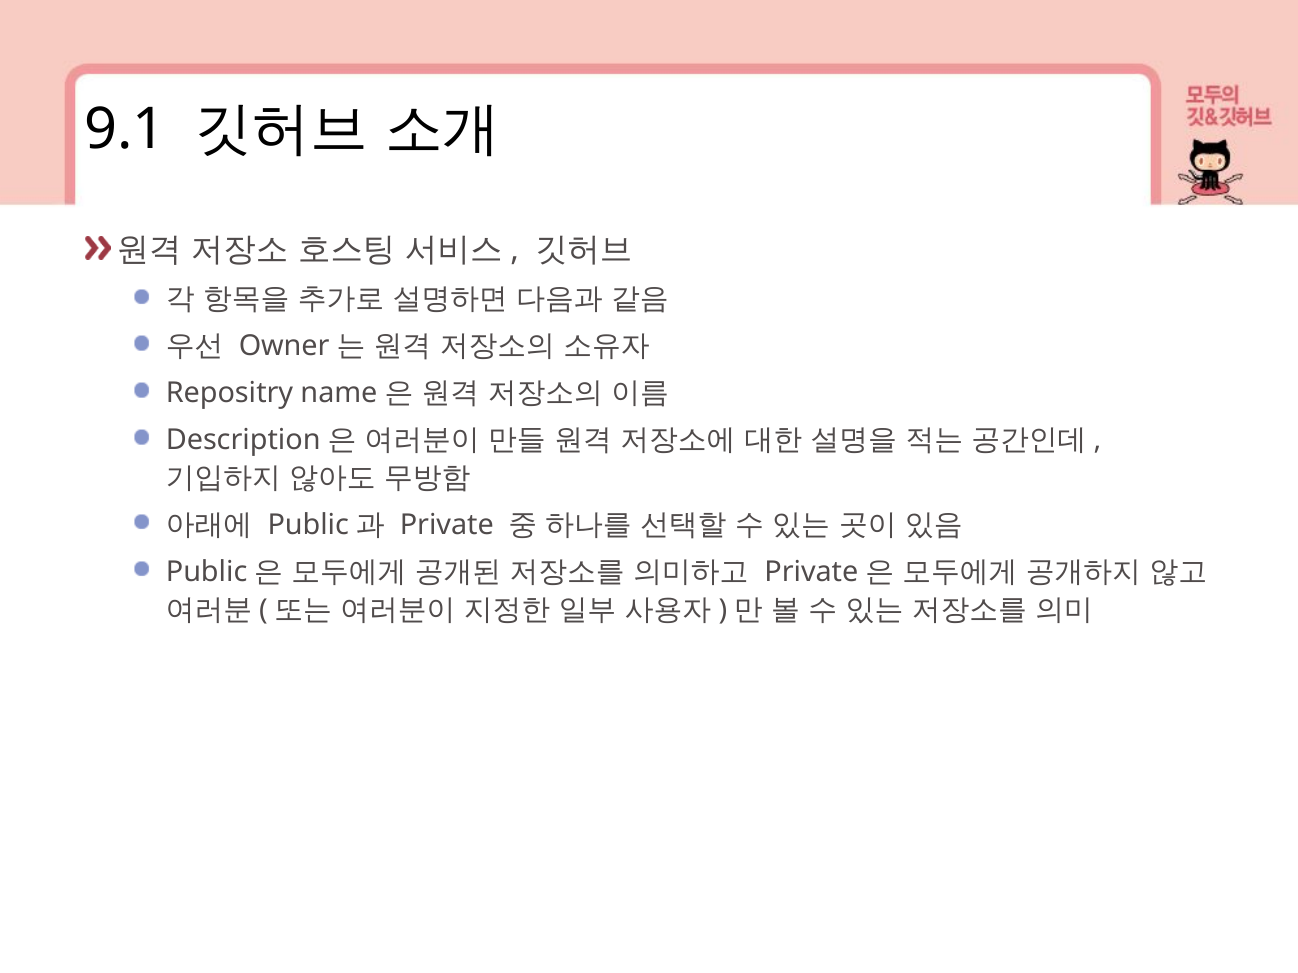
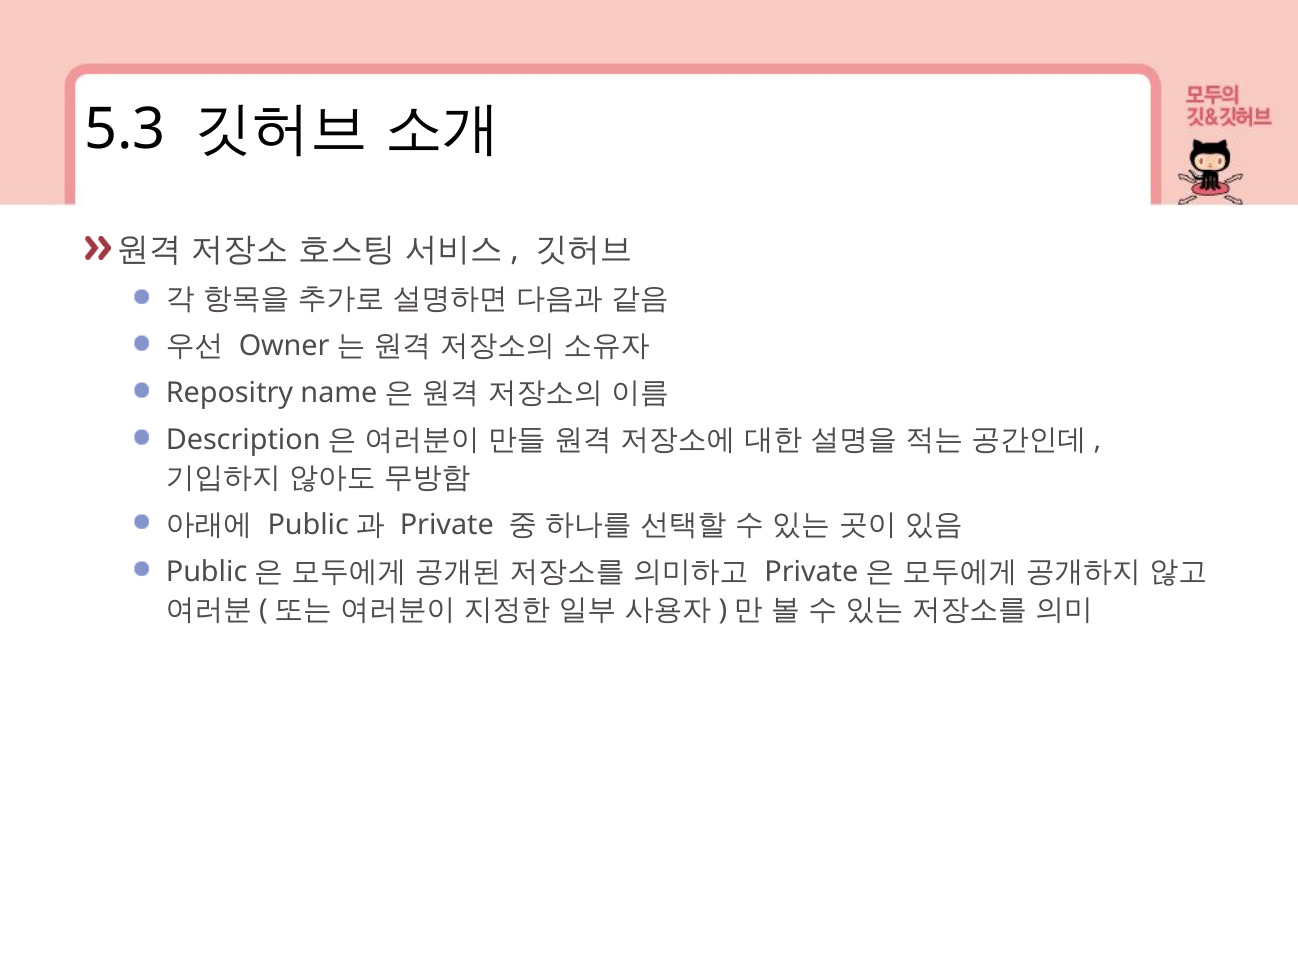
9.1: 9.1 -> 5.3 (125, 130)
